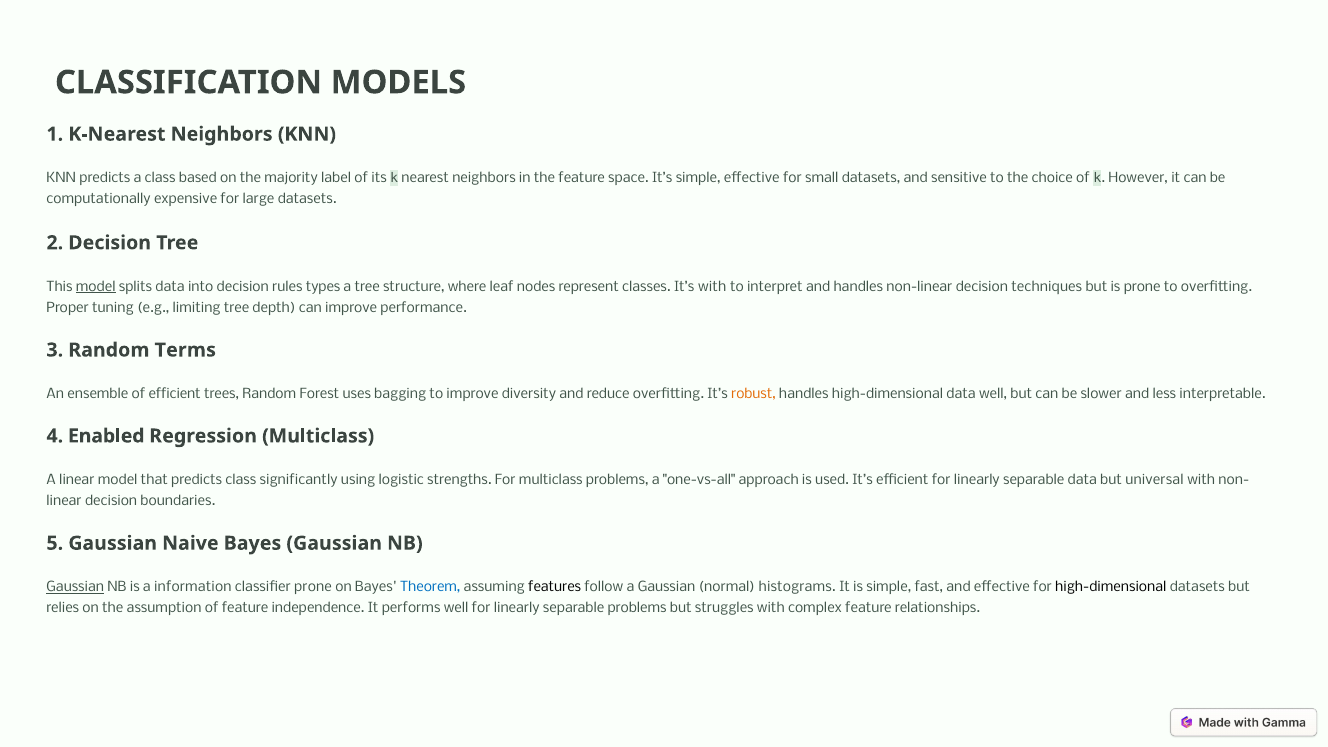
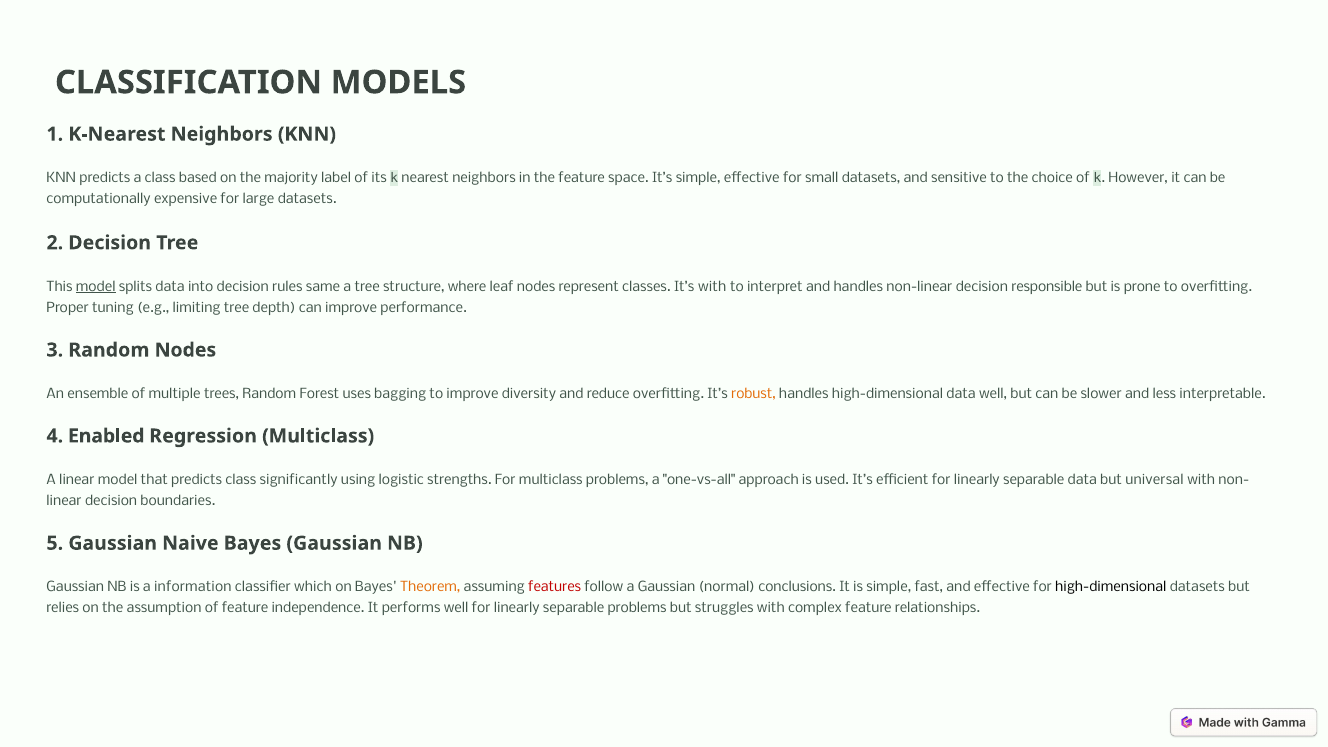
types: types -> same (323, 287)
techniques: techniques -> responsible (1047, 287)
Random Terms: Terms -> Nodes (185, 350)
of efficient: efficient -> multiple (175, 394)
Gaussian underline: present -> none (75, 587)
classifier prone: prone -> which (313, 587)
Theorem colour: blue -> orange (430, 587)
features colour: black -> red (555, 587)
histograms: histograms -> conclusions (797, 587)
